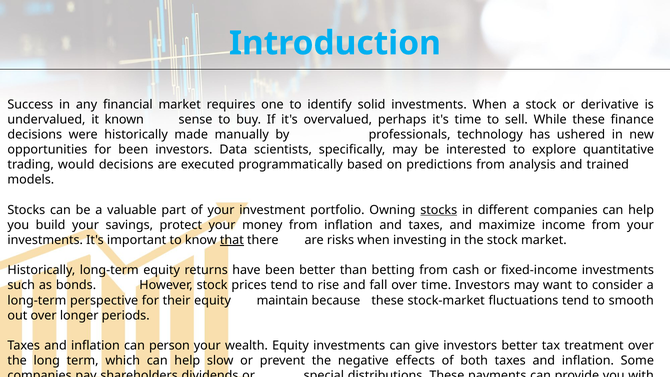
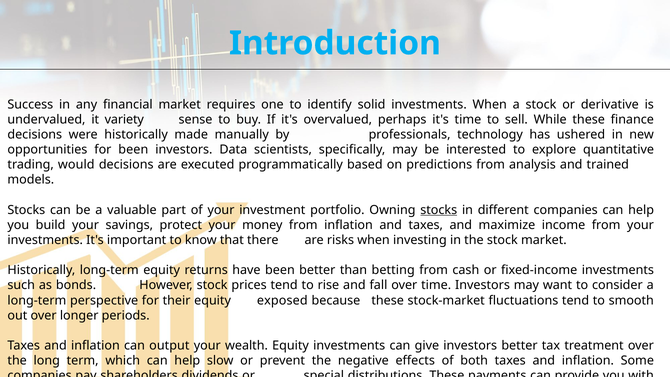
known: known -> variety (124, 119)
that underline: present -> none (232, 240)
maintain: maintain -> exposed (282, 300)
person: person -> output (169, 346)
